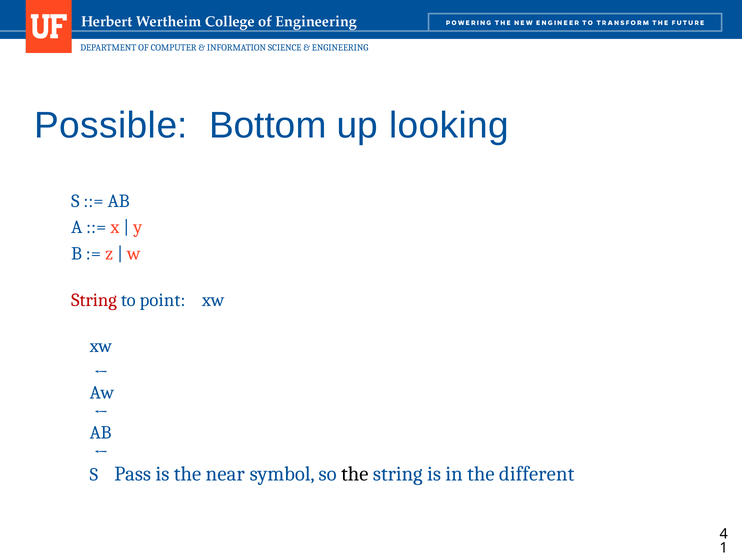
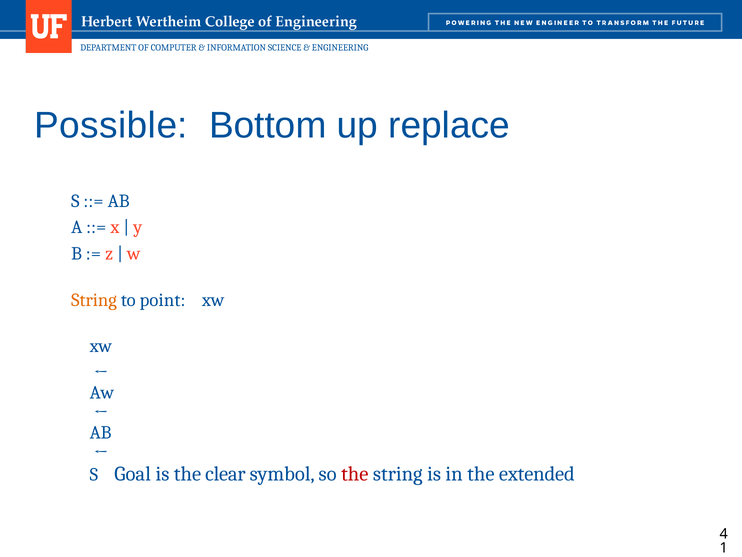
looking: looking -> replace (449, 125)
String colour: red -> orange (94, 300)
Pass: Pass -> Goal (133, 473)
near: near -> clear (225, 473)
the colour: black -> red (355, 473)
different: different -> extended (537, 473)
